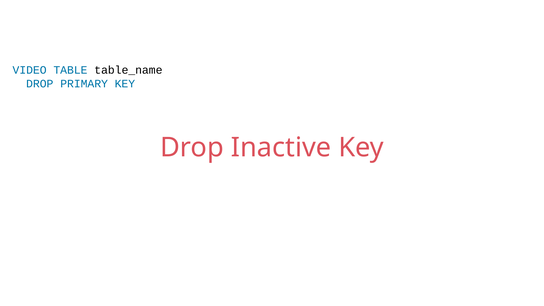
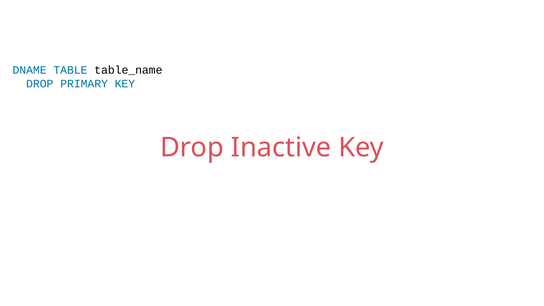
VIDEO: VIDEO -> DNAME (30, 70)
